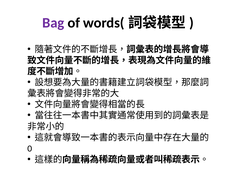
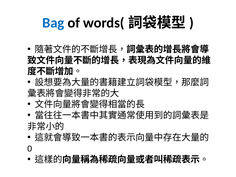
Bag colour: purple -> blue (53, 23)
